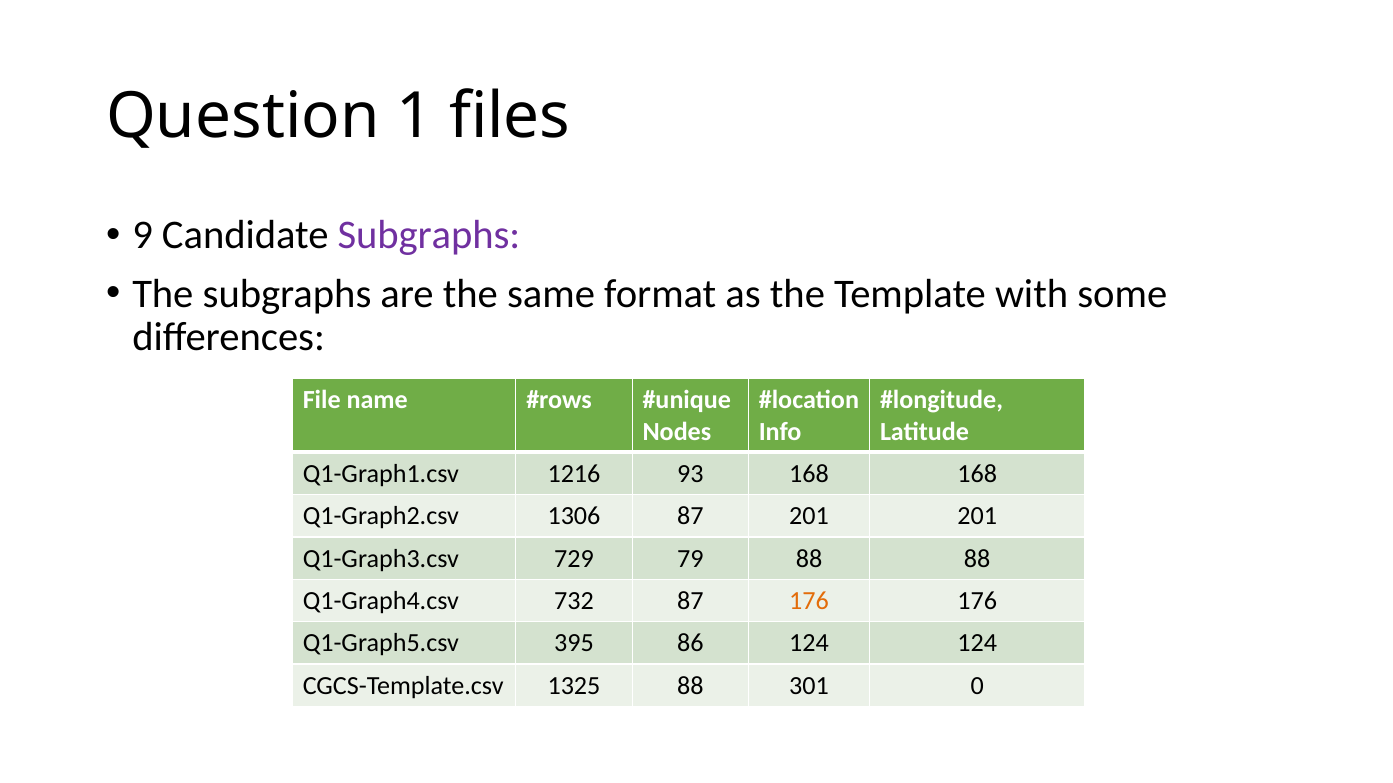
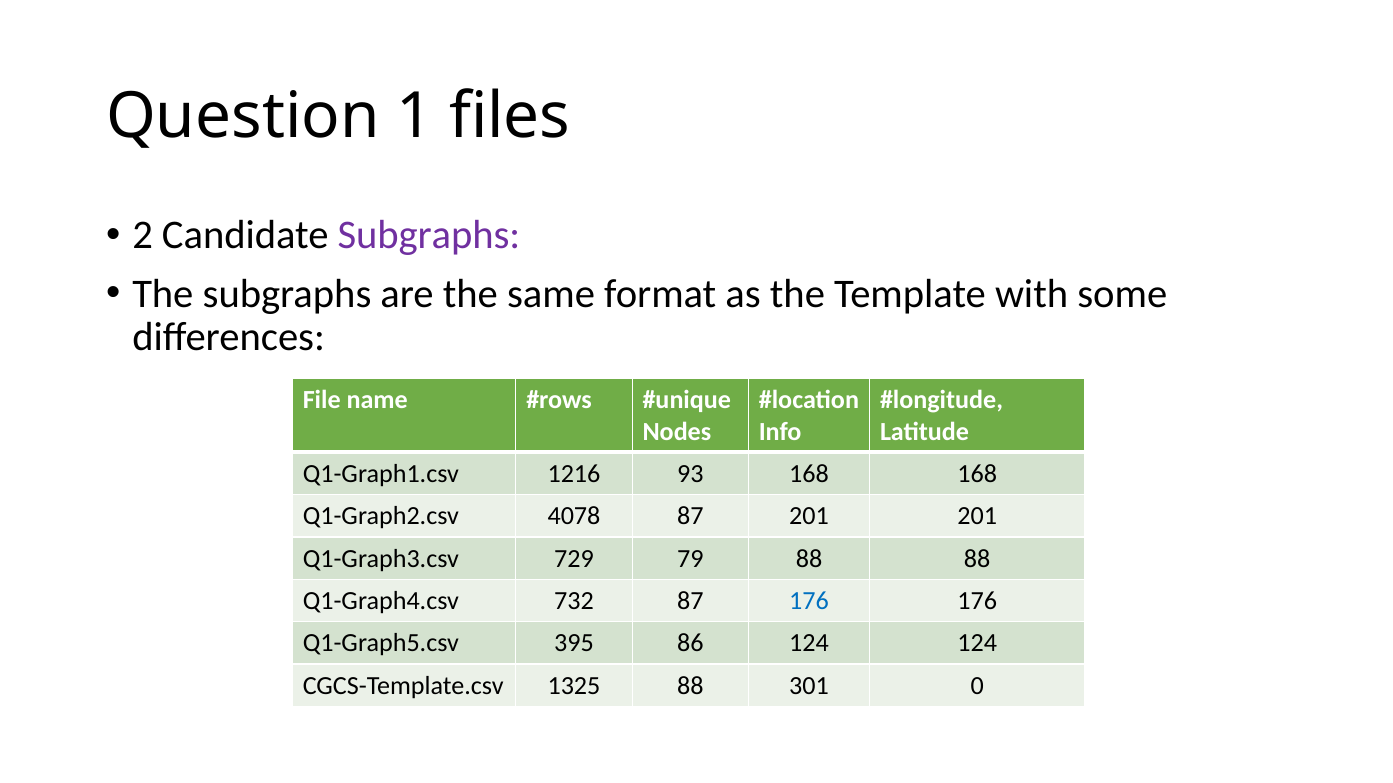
9: 9 -> 2 (143, 236)
1306: 1306 -> 4078 (574, 517)
176 colour: orange -> blue (809, 601)
